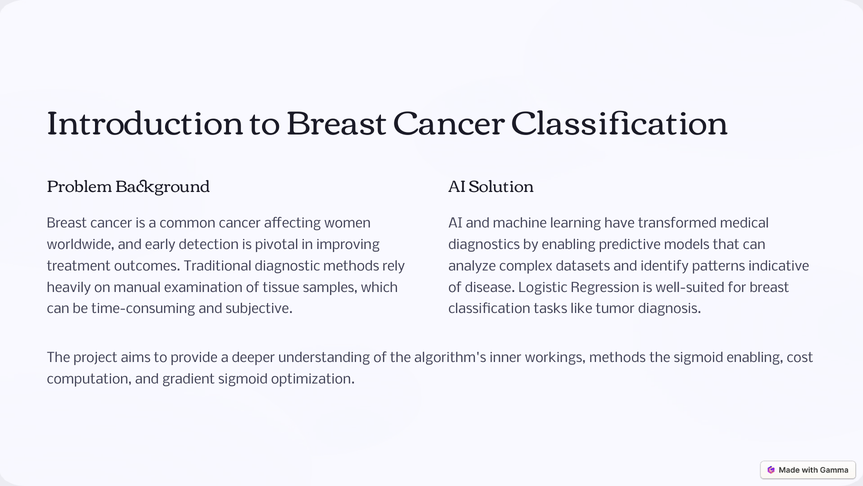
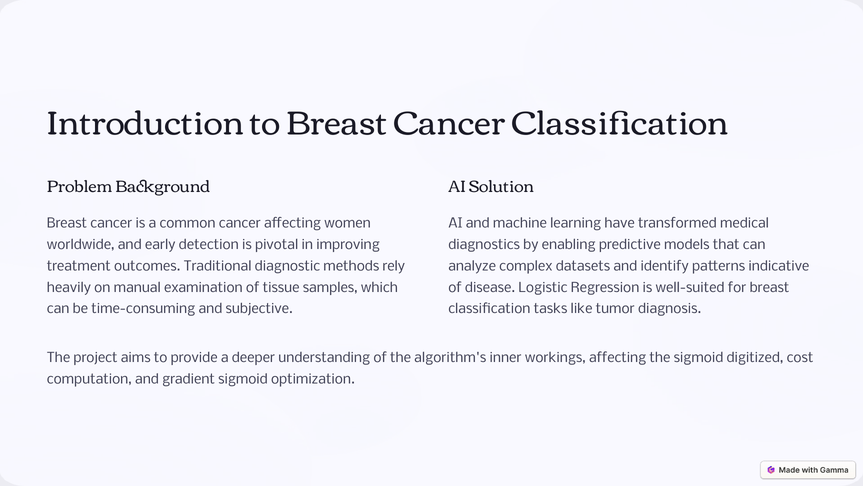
workings methods: methods -> affecting (618, 358)
sigmoid enabling: enabling -> digitized (755, 358)
